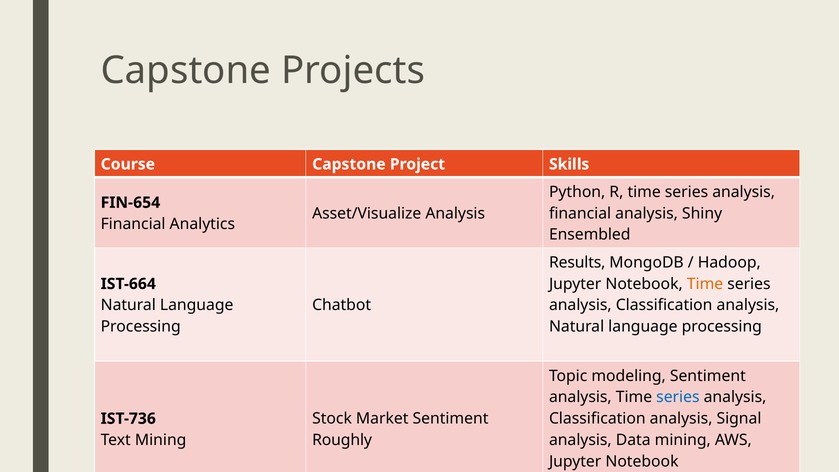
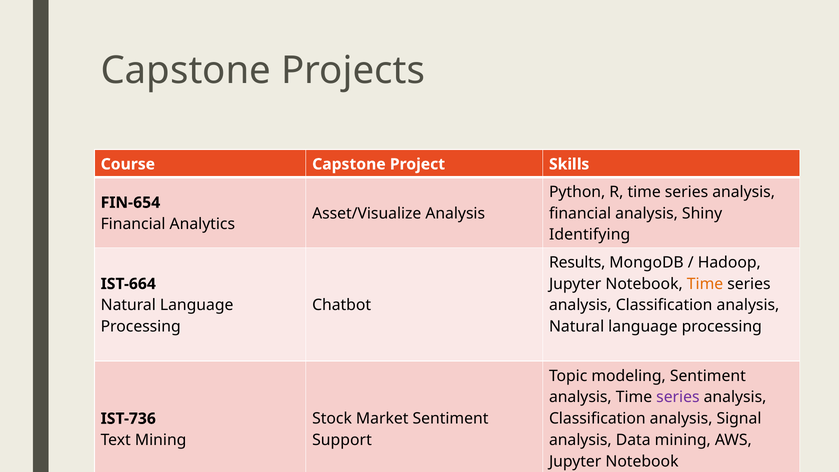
Ensembled: Ensembled -> Identifying (590, 235)
series colour: blue -> purple (678, 397)
Roughly: Roughly -> Support (342, 440)
